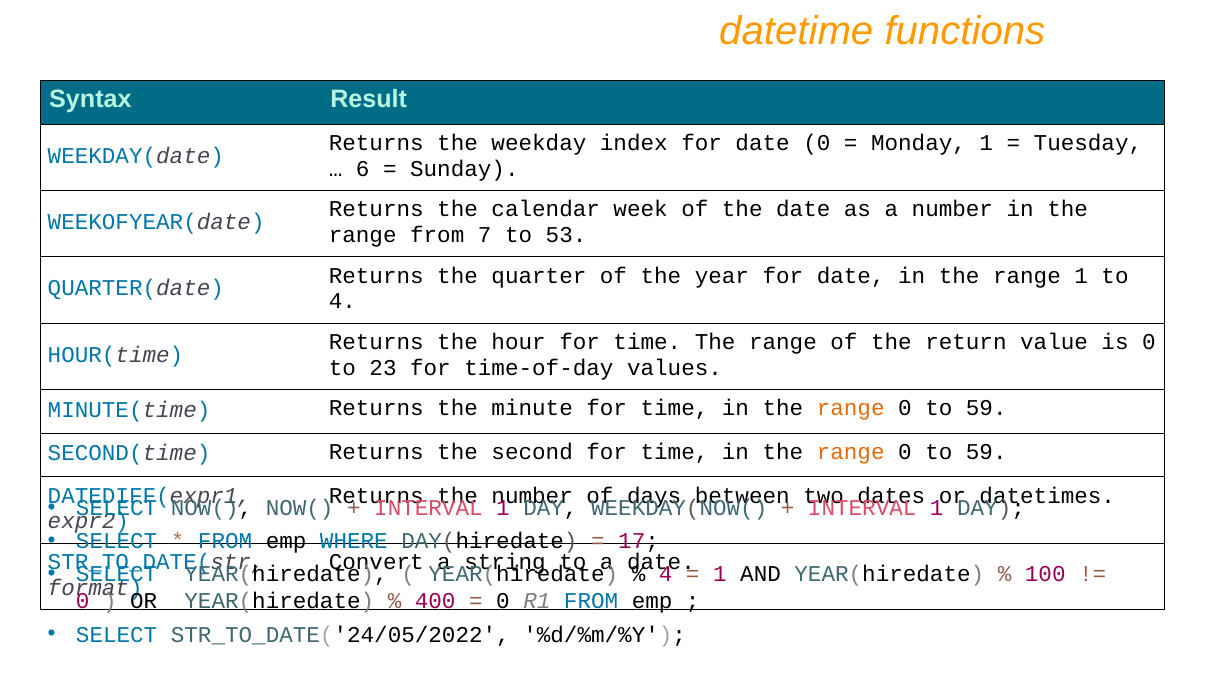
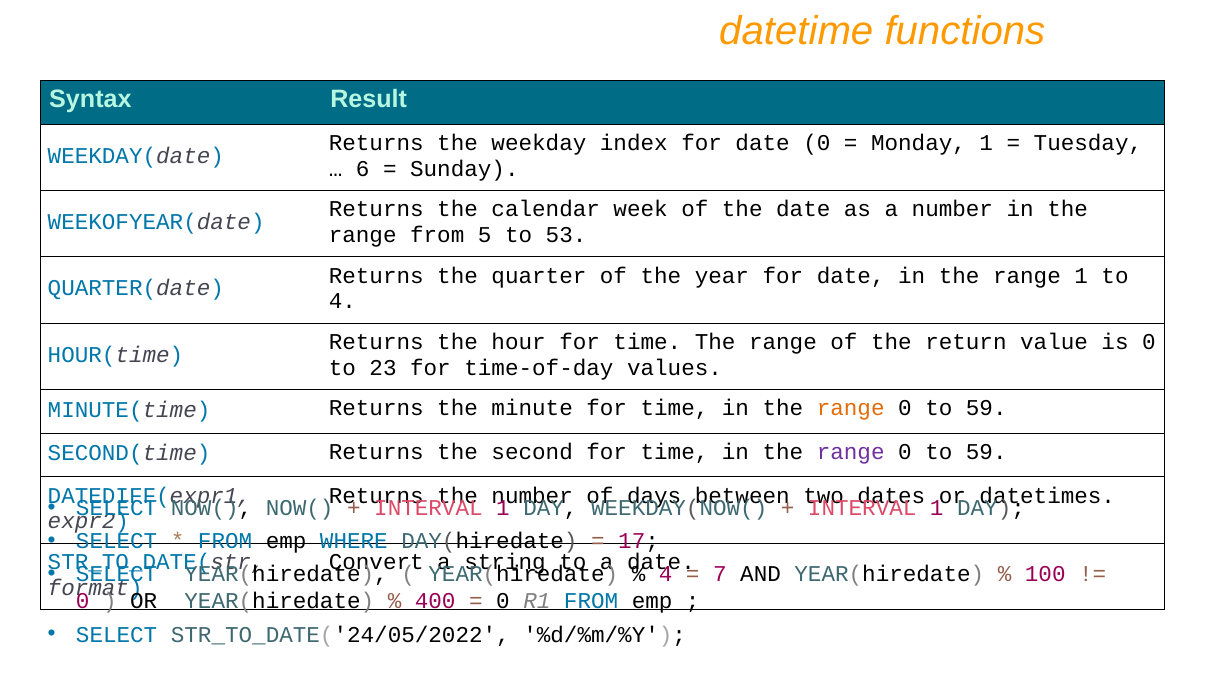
7: 7 -> 5 (485, 235)
range colour: orange -> purple (851, 452)
1: 1 -> 7 (720, 574)
